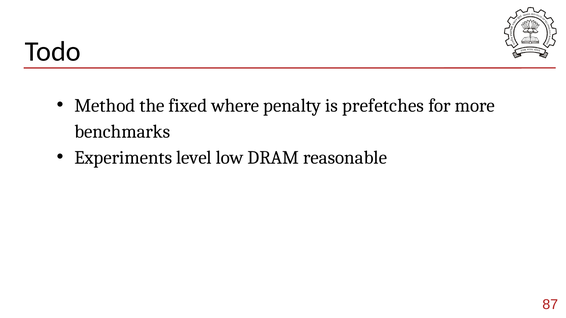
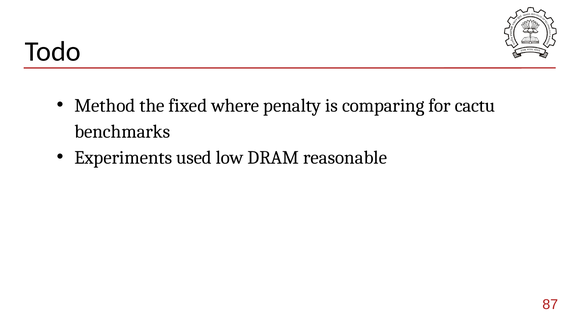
prefetches: prefetches -> comparing (383, 106)
more: more -> cactu (475, 106)
level: level -> used (194, 158)
